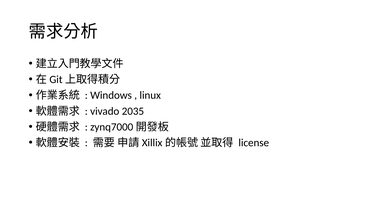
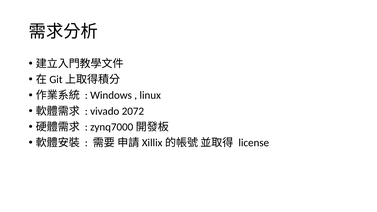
2035: 2035 -> 2072 (133, 111)
